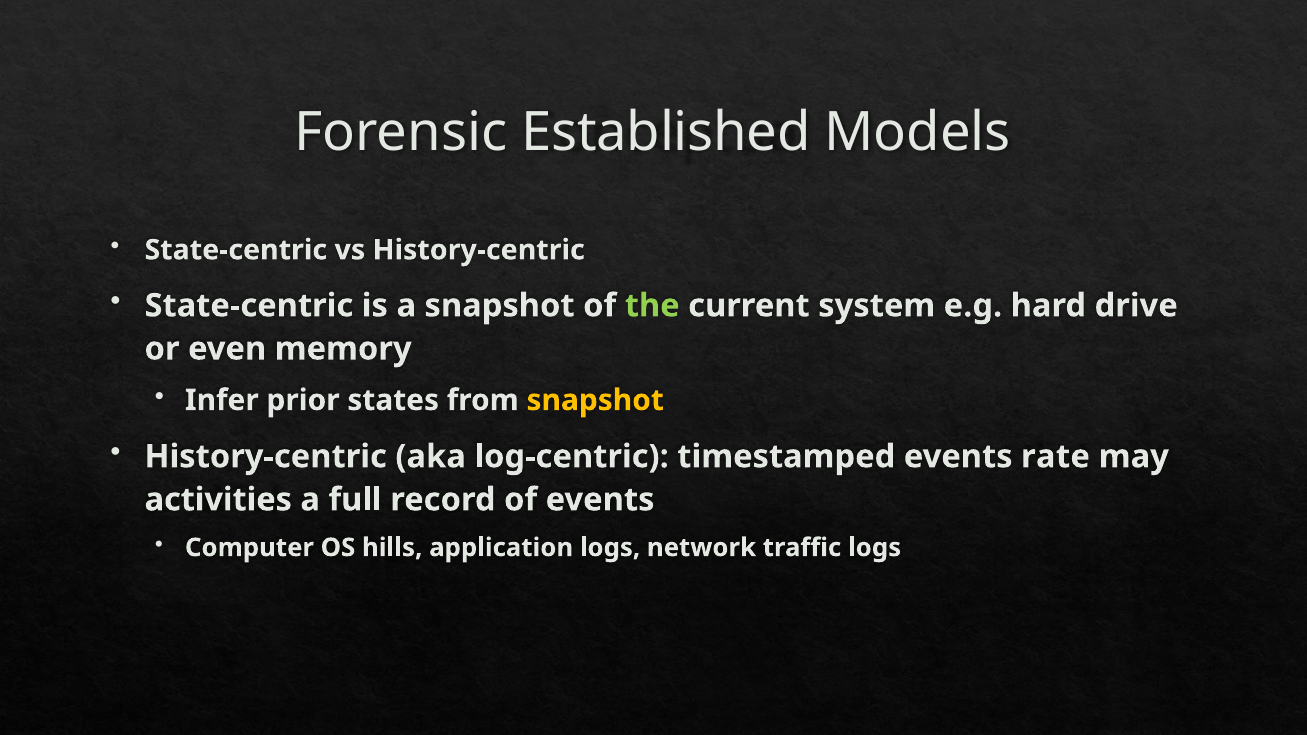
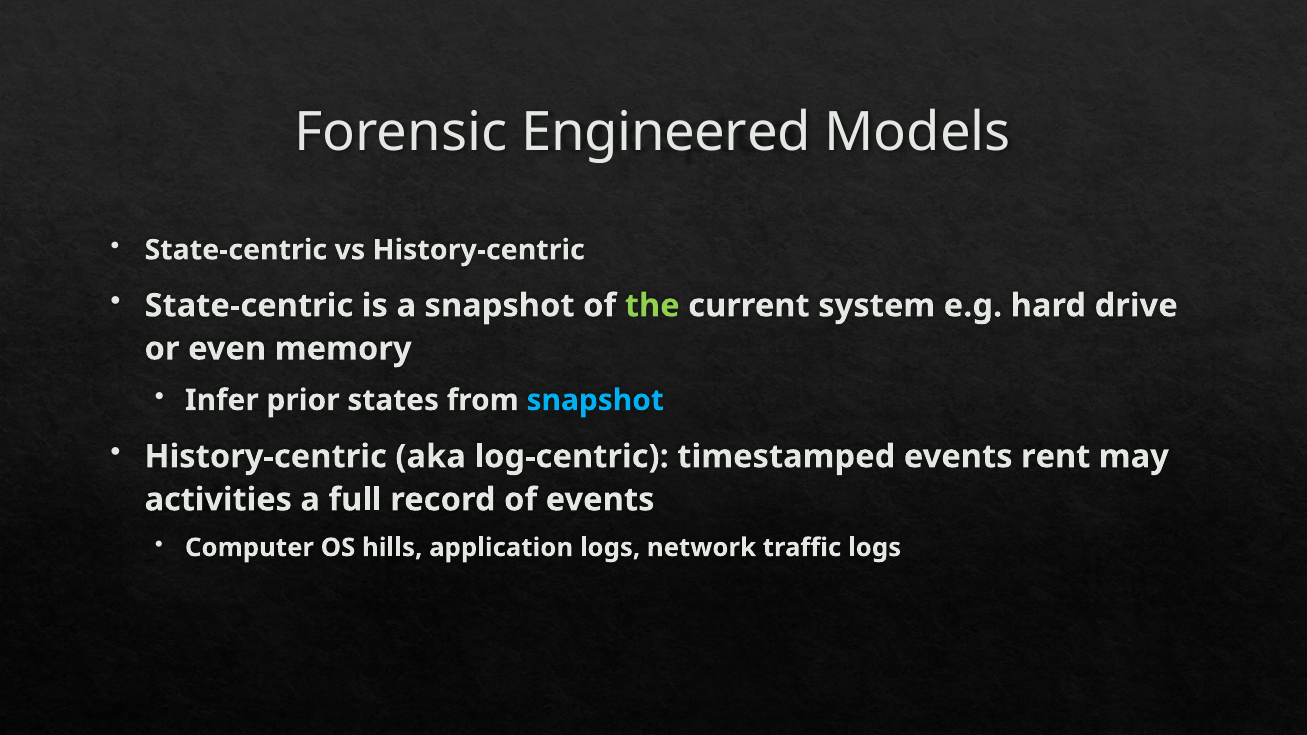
Established: Established -> Engineered (666, 132)
snapshot colour: yellow -> light blue (595, 400)
rate: rate -> rent (1056, 457)
